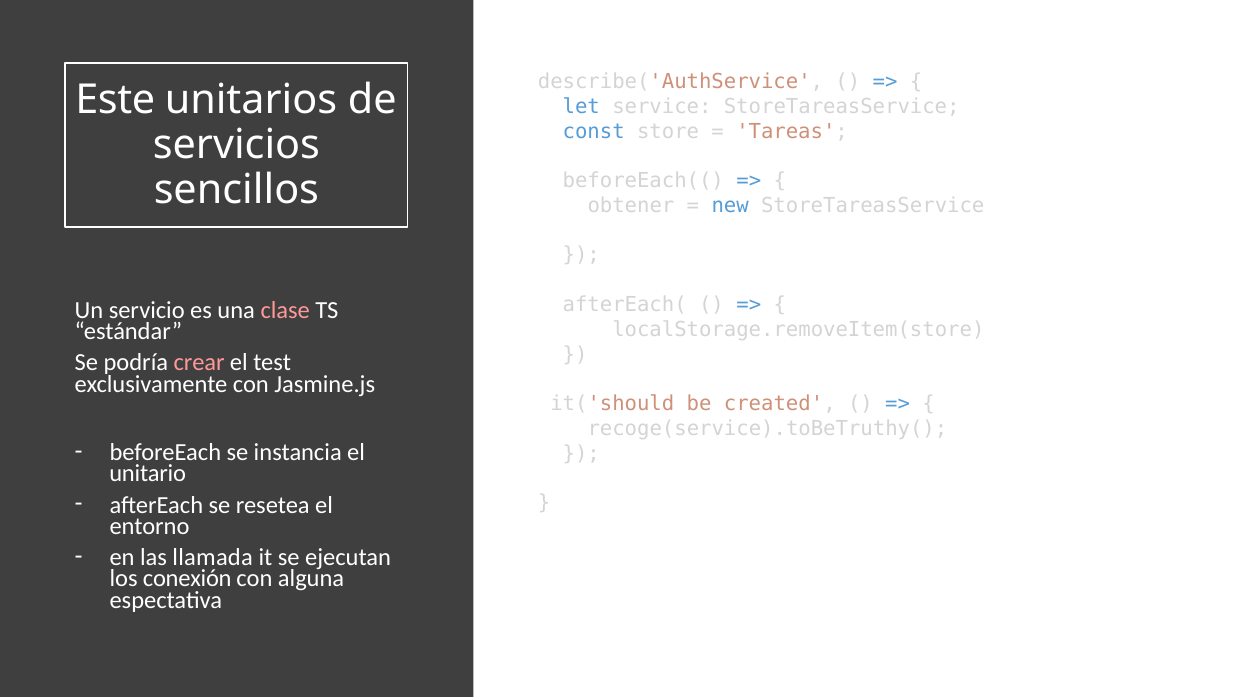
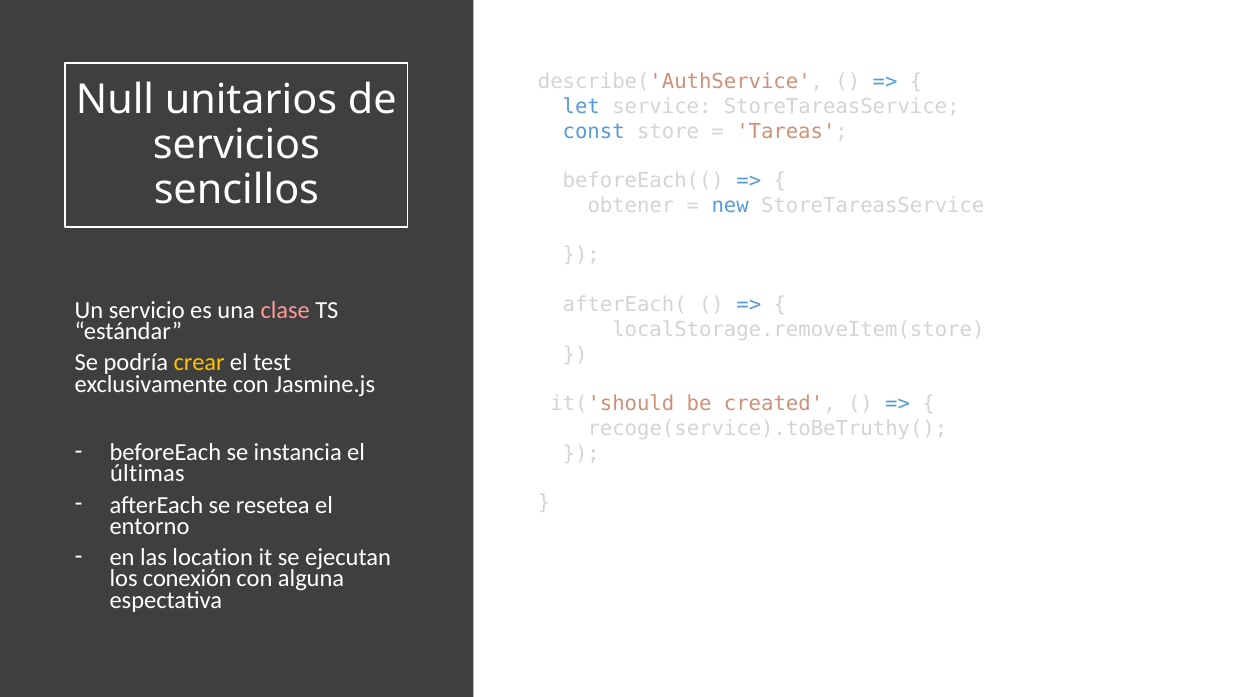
Este: Este -> Null (115, 100)
crear colour: pink -> yellow (199, 363)
unitario: unitario -> últimas (147, 474)
llamada: llamada -> location (213, 558)
